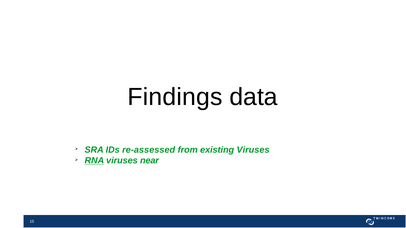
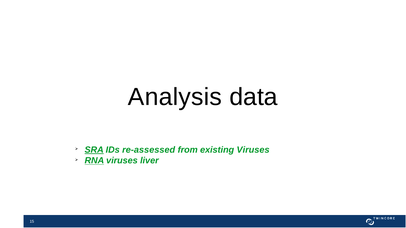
Findings: Findings -> Analysis (175, 97)
SRA underline: none -> present (94, 150)
near: near -> liver (149, 161)
